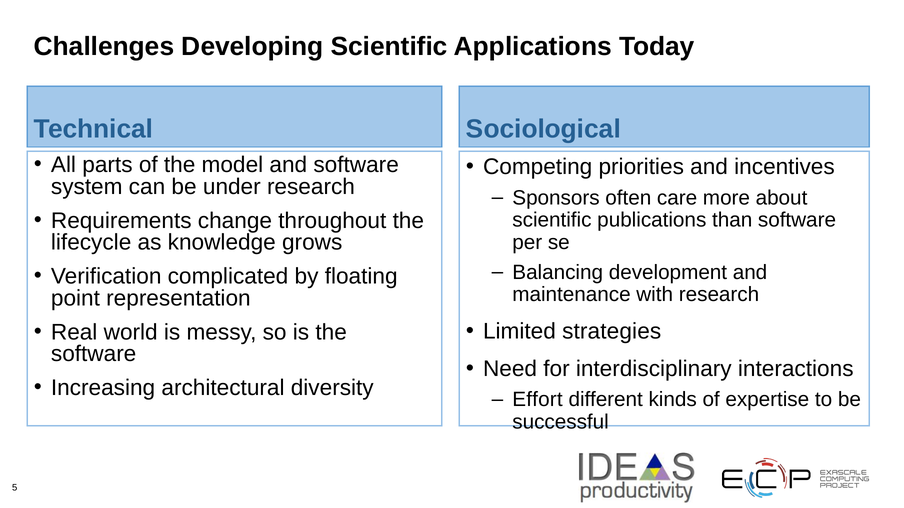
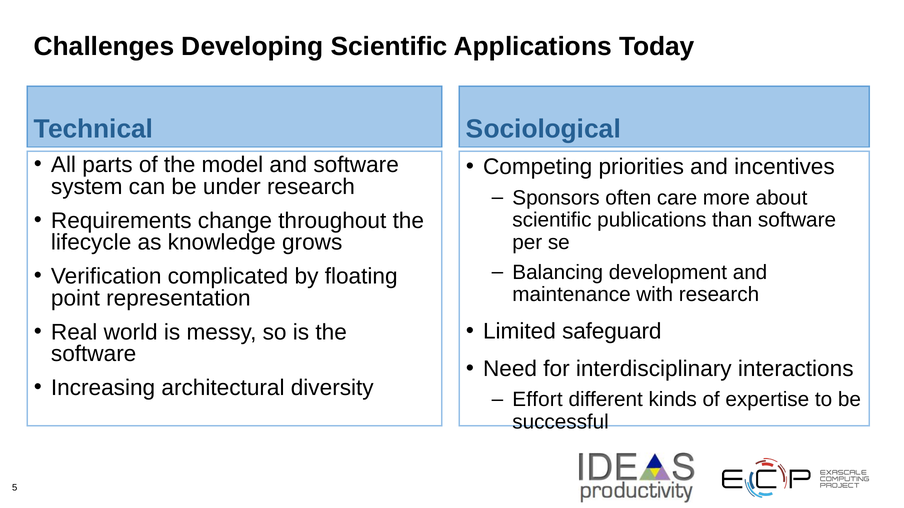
strategies: strategies -> safeguard (612, 332)
